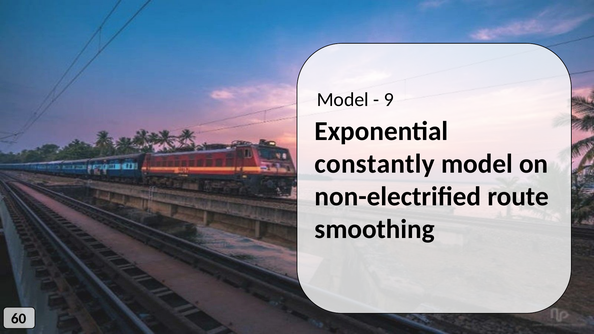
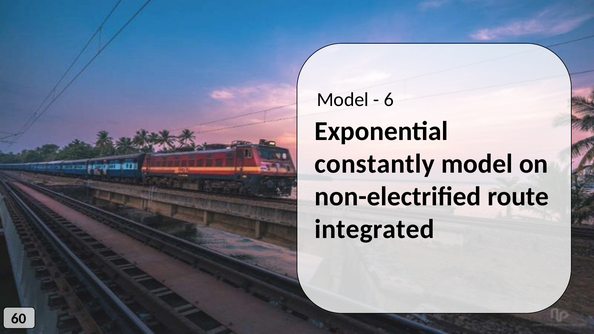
9: 9 -> 6 (389, 100)
smoothing: smoothing -> integrated (374, 229)
